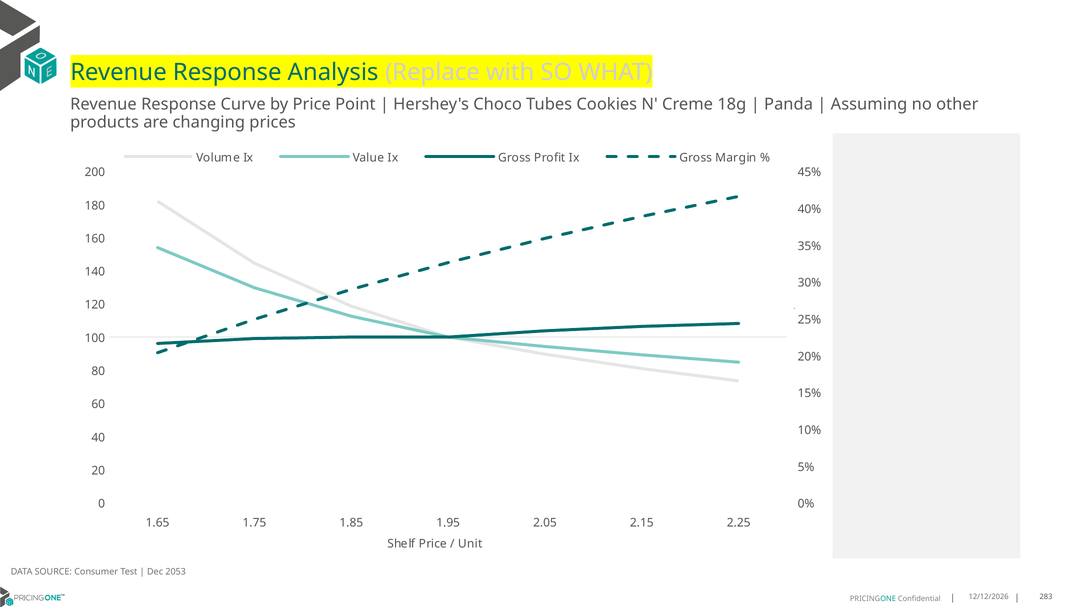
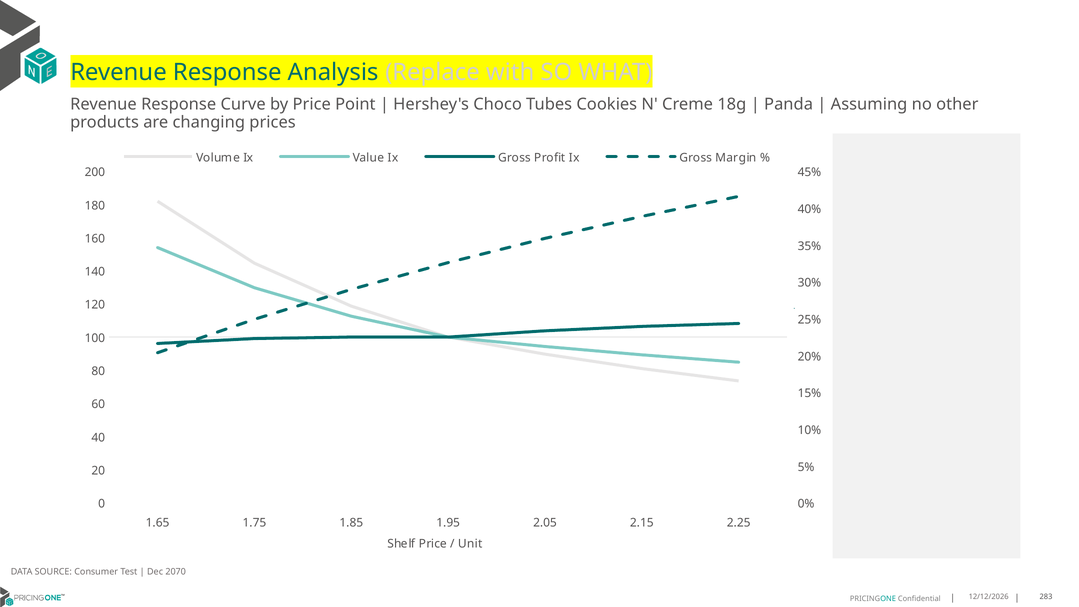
2053: 2053 -> 2070 (176, 572)
